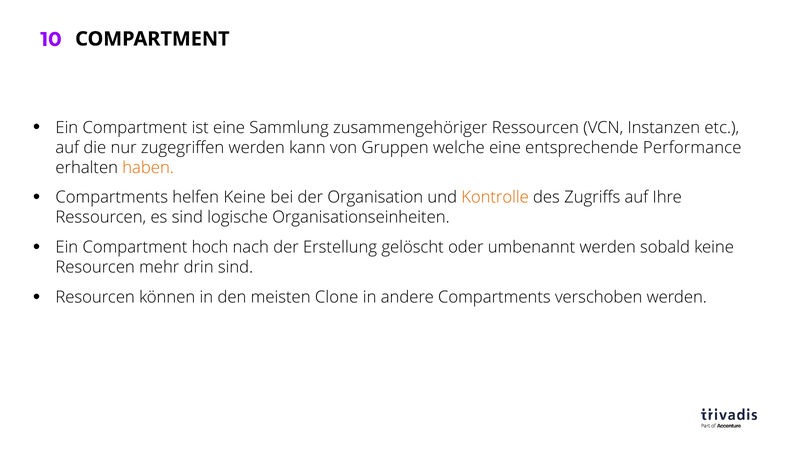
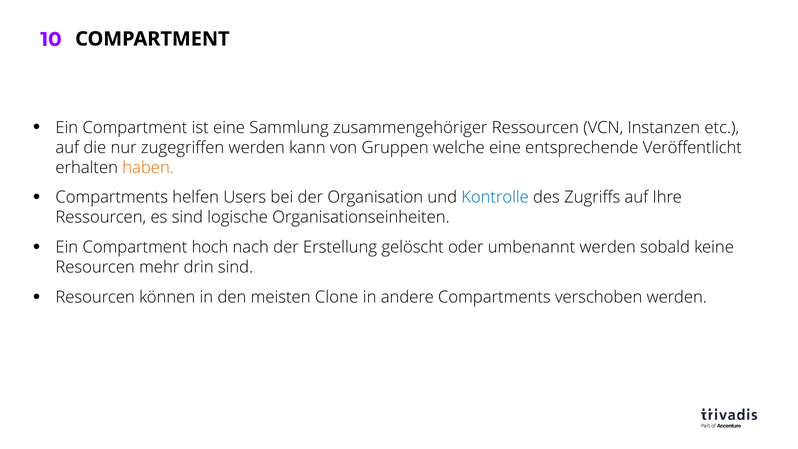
Performance: Performance -> Veröffentlicht (692, 148)
helfen Keine: Keine -> Users (245, 197)
Kontrolle colour: orange -> blue (495, 197)
